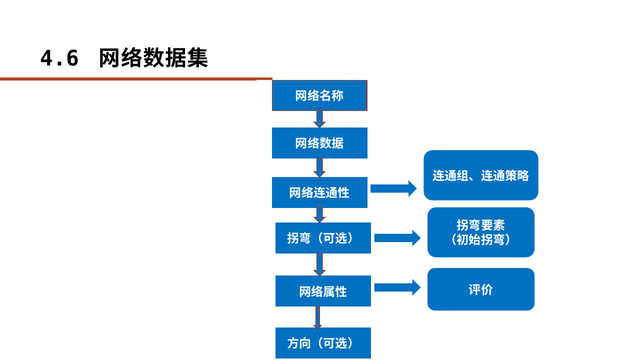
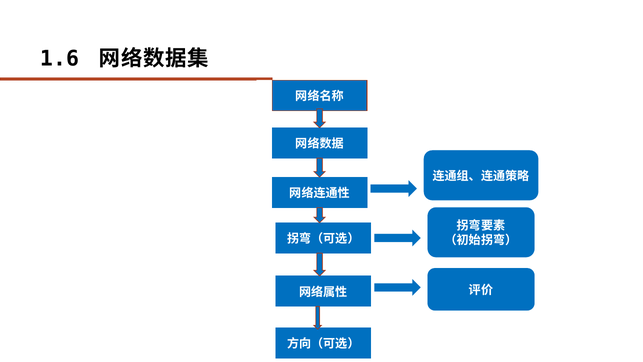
4.6: 4.6 -> 1.6 (59, 58)
